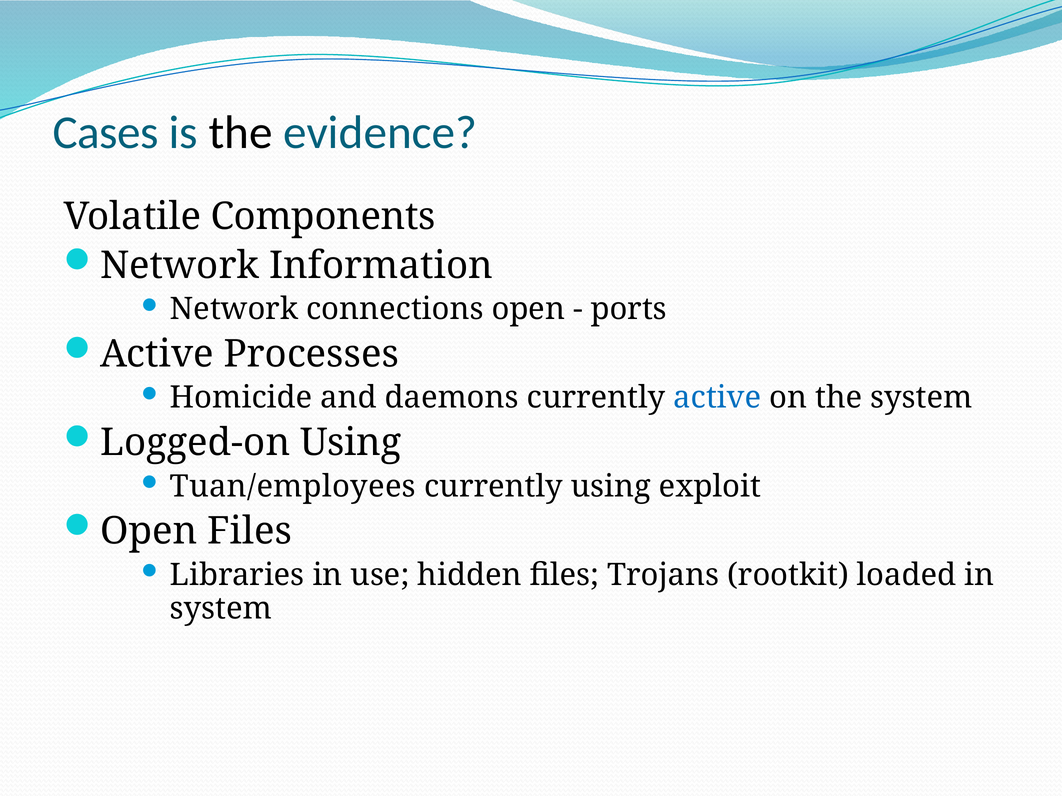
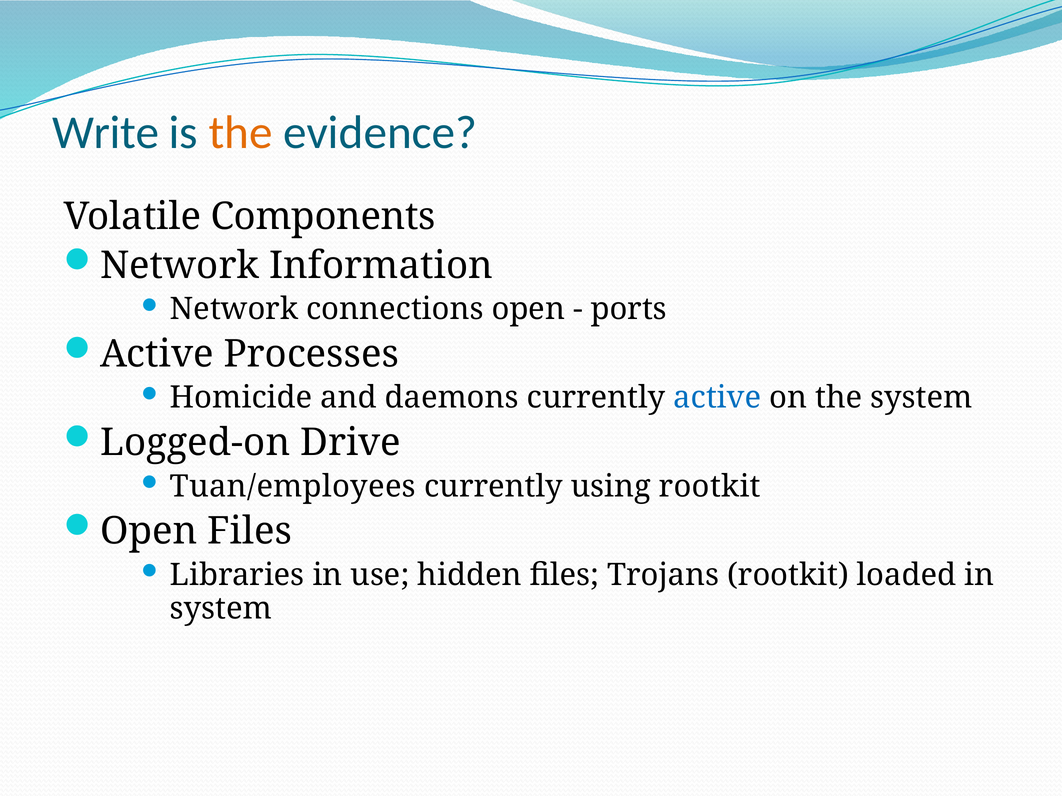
Cases: Cases -> Write (106, 133)
the colour: black -> orange (241, 133)
Logged-on Using: Using -> Drive (351, 443)
using exploit: exploit -> rootkit (710, 487)
